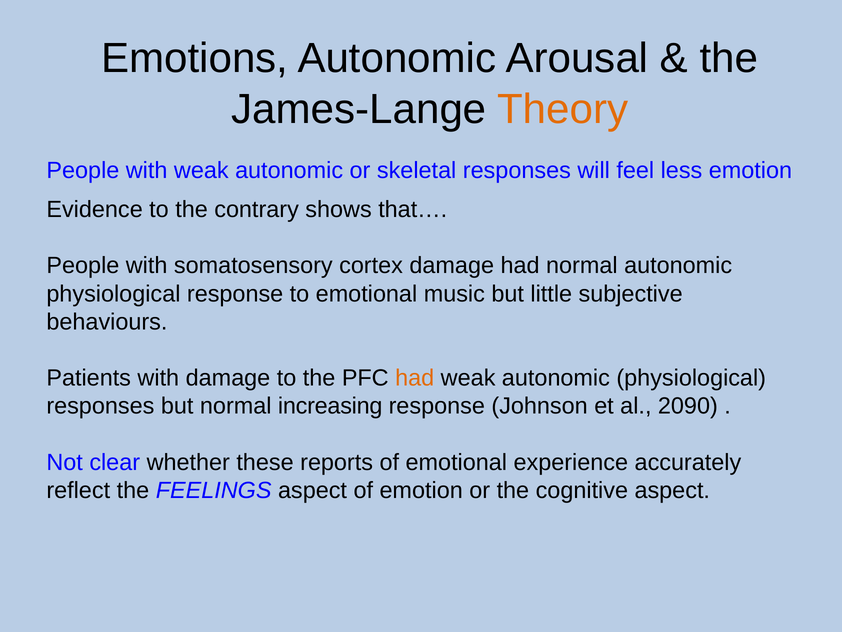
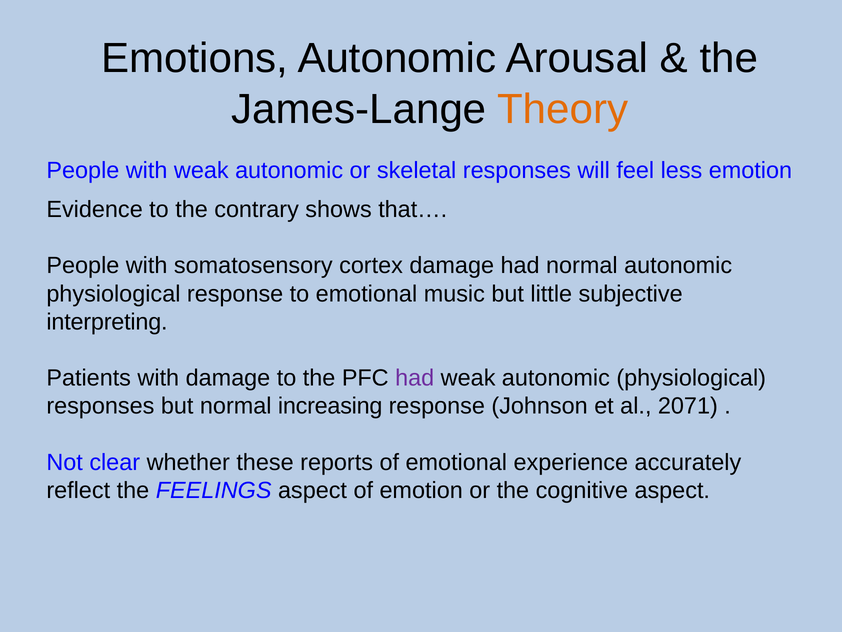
behaviours: behaviours -> interpreting (107, 322)
had colour: orange -> purple (415, 378)
2090: 2090 -> 2071 (688, 406)
